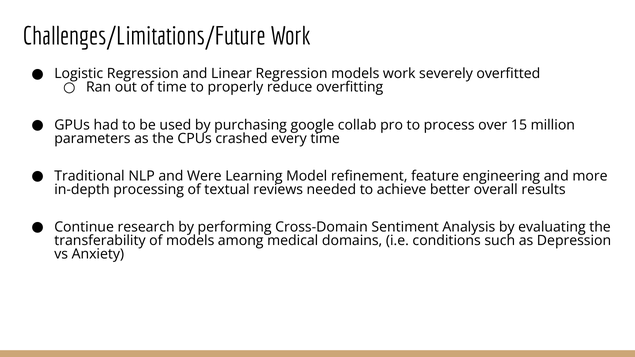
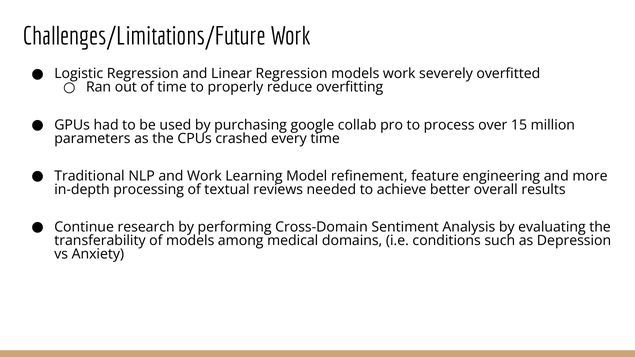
and Were: Were -> Work (204, 176)
